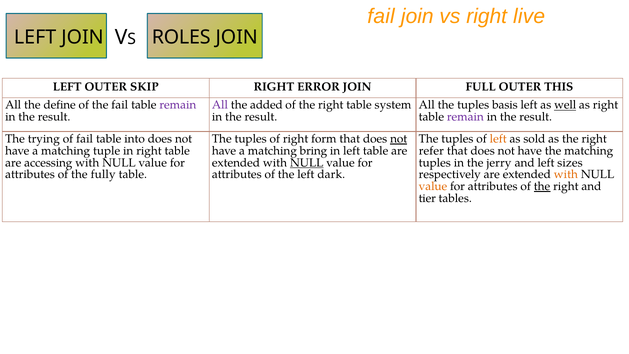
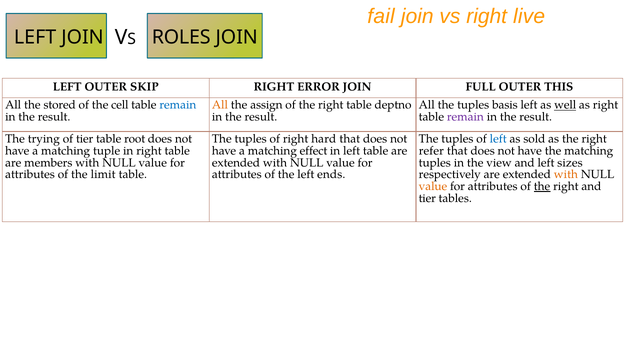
define: define -> stored (60, 105)
the fail: fail -> cell (120, 105)
remain colour: purple -> blue (178, 105)
All colour: purple -> orange (220, 105)
added: added -> assign (266, 105)
system: system -> deptno (393, 105)
of fail: fail -> tier (85, 139)
into: into -> root (135, 139)
form: form -> hard (324, 139)
not underline: present -> none (399, 139)
left colour: orange -> blue (498, 139)
bring: bring -> effect (313, 151)
accessing: accessing -> members (48, 163)
NULL underline: present -> none (307, 163)
jerry: jerry -> view (499, 163)
fully: fully -> limit (103, 174)
dark: dark -> ends (331, 174)
